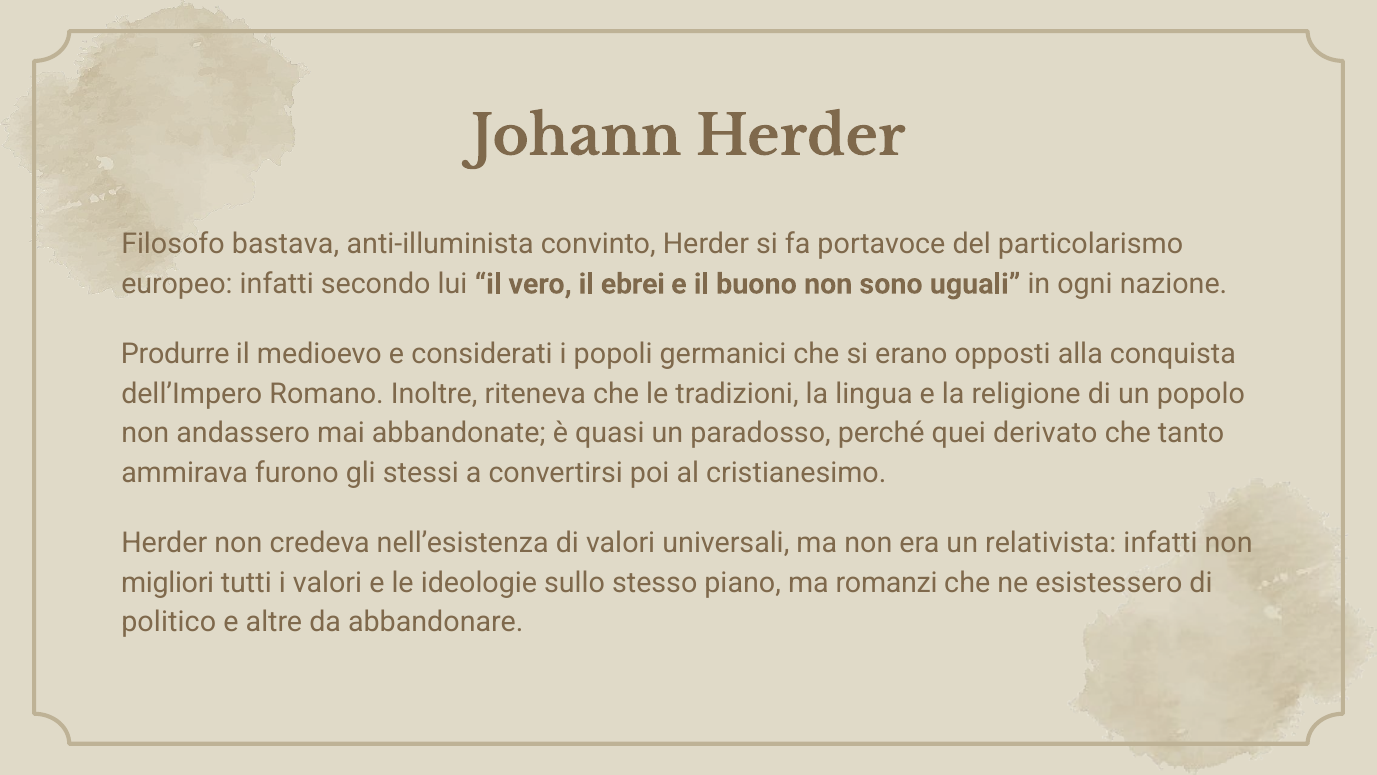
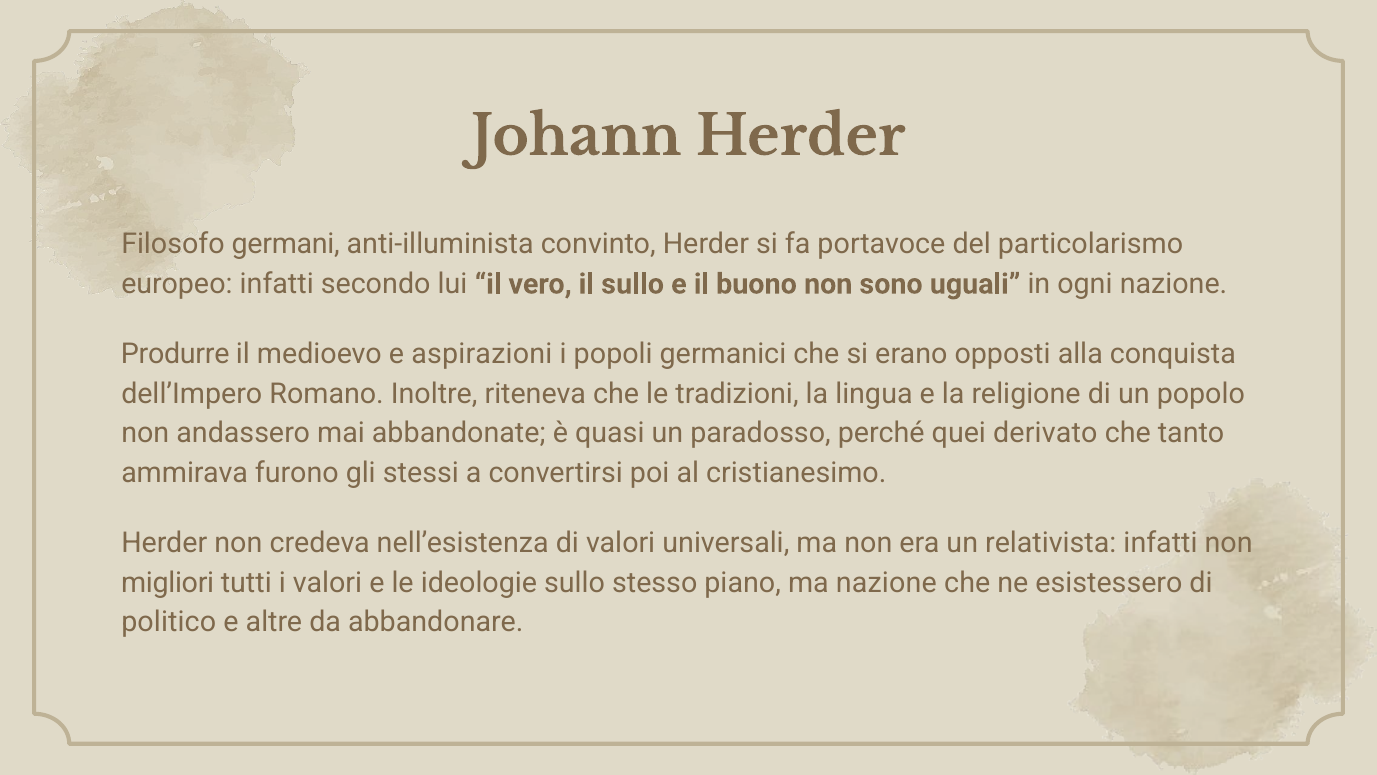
bastava: bastava -> germani (286, 244)
il ebrei: ebrei -> sullo (633, 284)
considerati: considerati -> aspirazioni (482, 354)
ma romanzi: romanzi -> nazione (886, 582)
